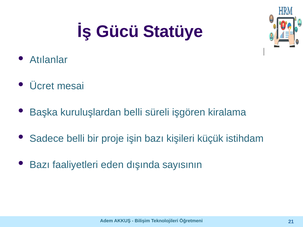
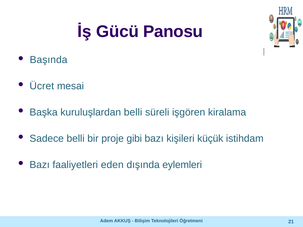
Statüye: Statüye -> Panosu (173, 32)
Atılanlar: Atılanlar -> Başında (49, 60)
işin: işin -> gibi (134, 139)
sayısının: sayısının -> eylemleri (182, 165)
